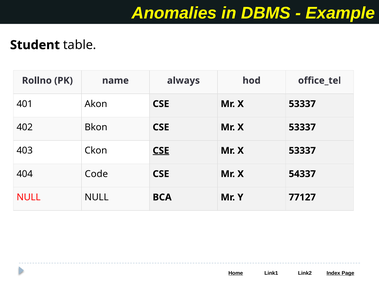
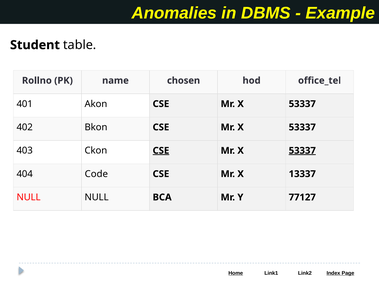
always: always -> chosen (184, 81)
53337 underline: none -> present (302, 151)
54337: 54337 -> 13337 (302, 174)
